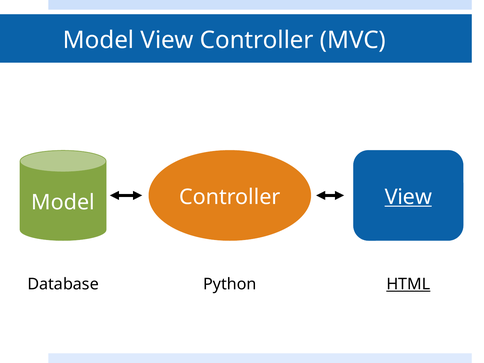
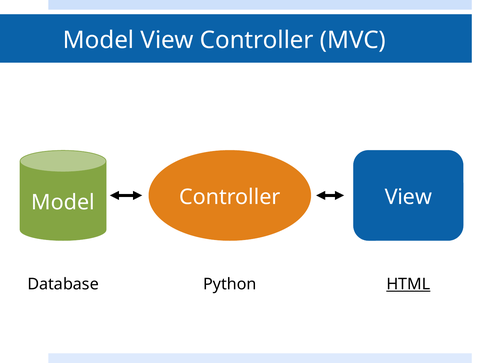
View underline: present -> none (408, 197)
